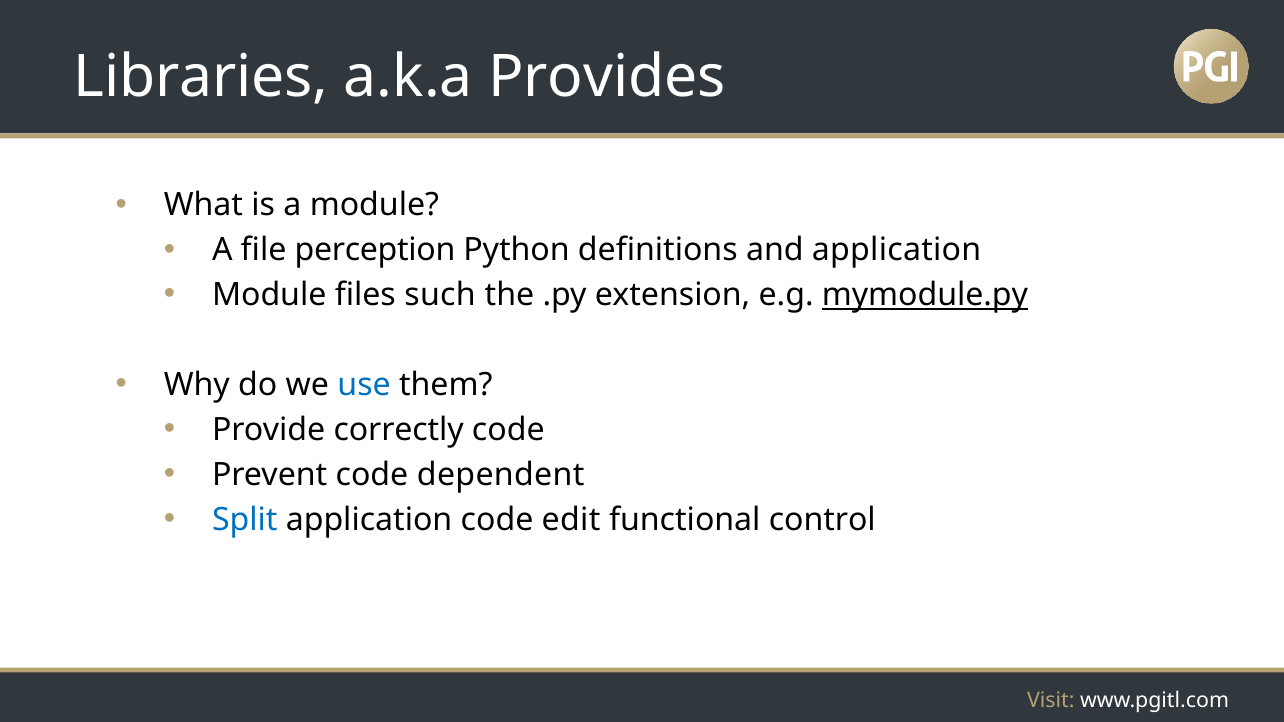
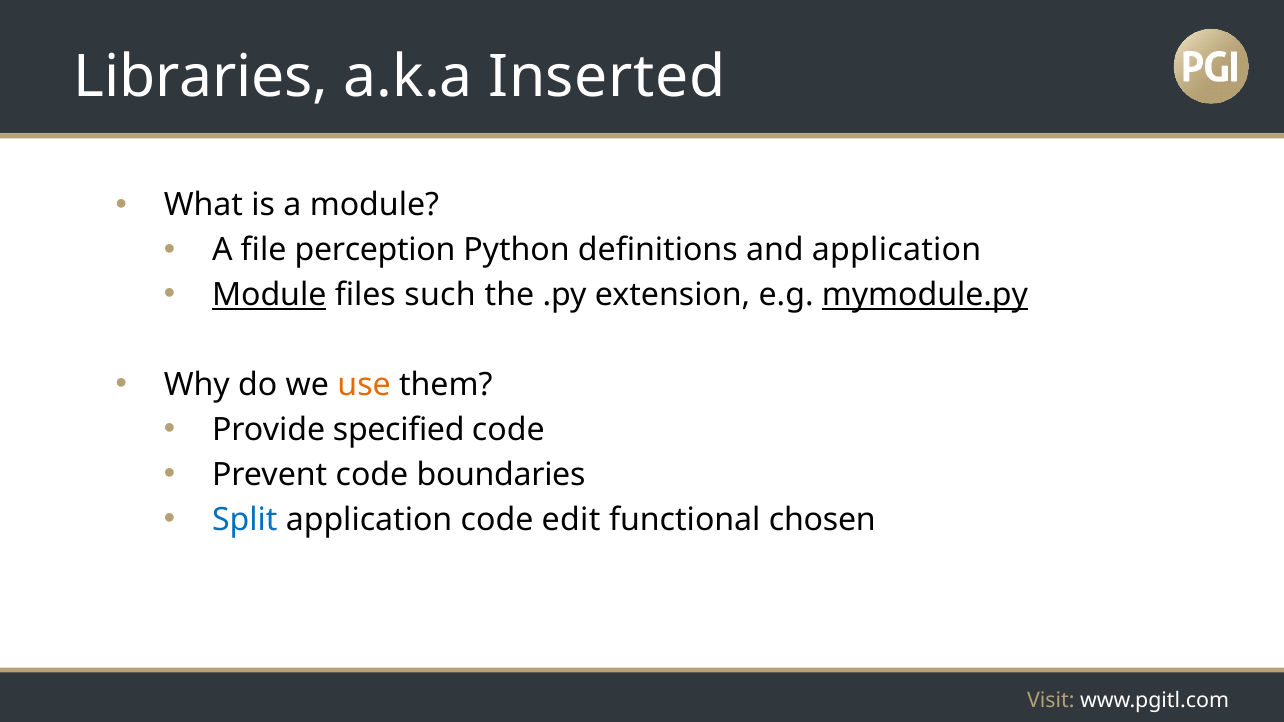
Provides: Provides -> Inserted (607, 78)
Module underline: none -> present (269, 295)
use colour: blue -> orange (364, 385)
correctly: correctly -> specified (399, 430)
dependent: dependent -> boundaries (501, 475)
control: control -> chosen (822, 520)
